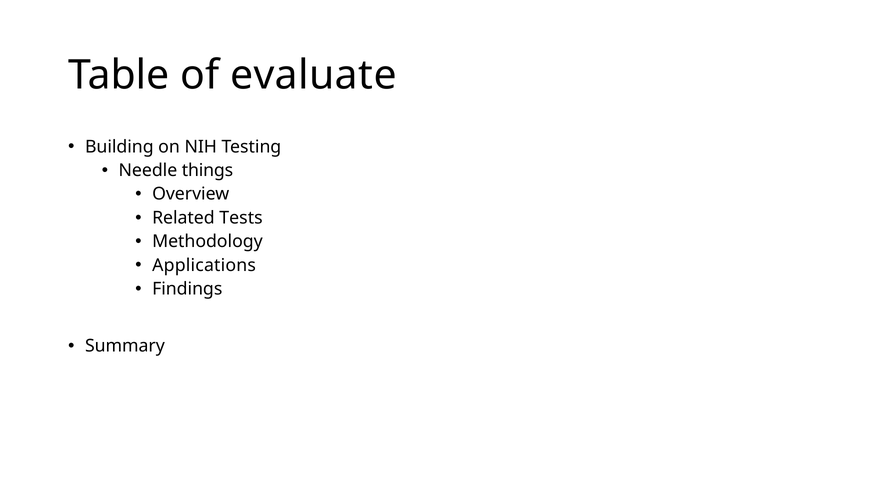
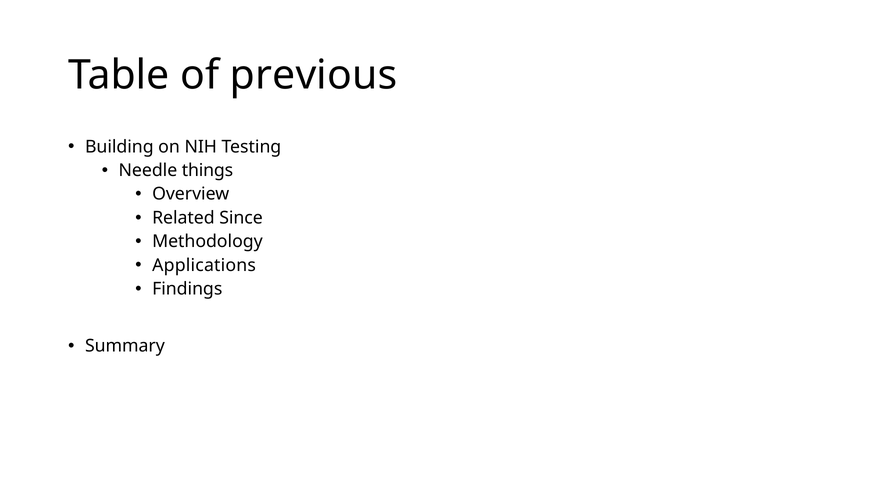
evaluate: evaluate -> previous (314, 75)
Tests: Tests -> Since (241, 218)
